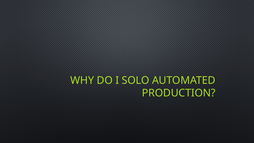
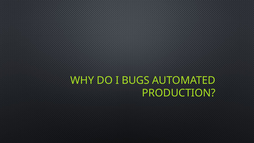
SOLO: SOLO -> BUGS (136, 80)
